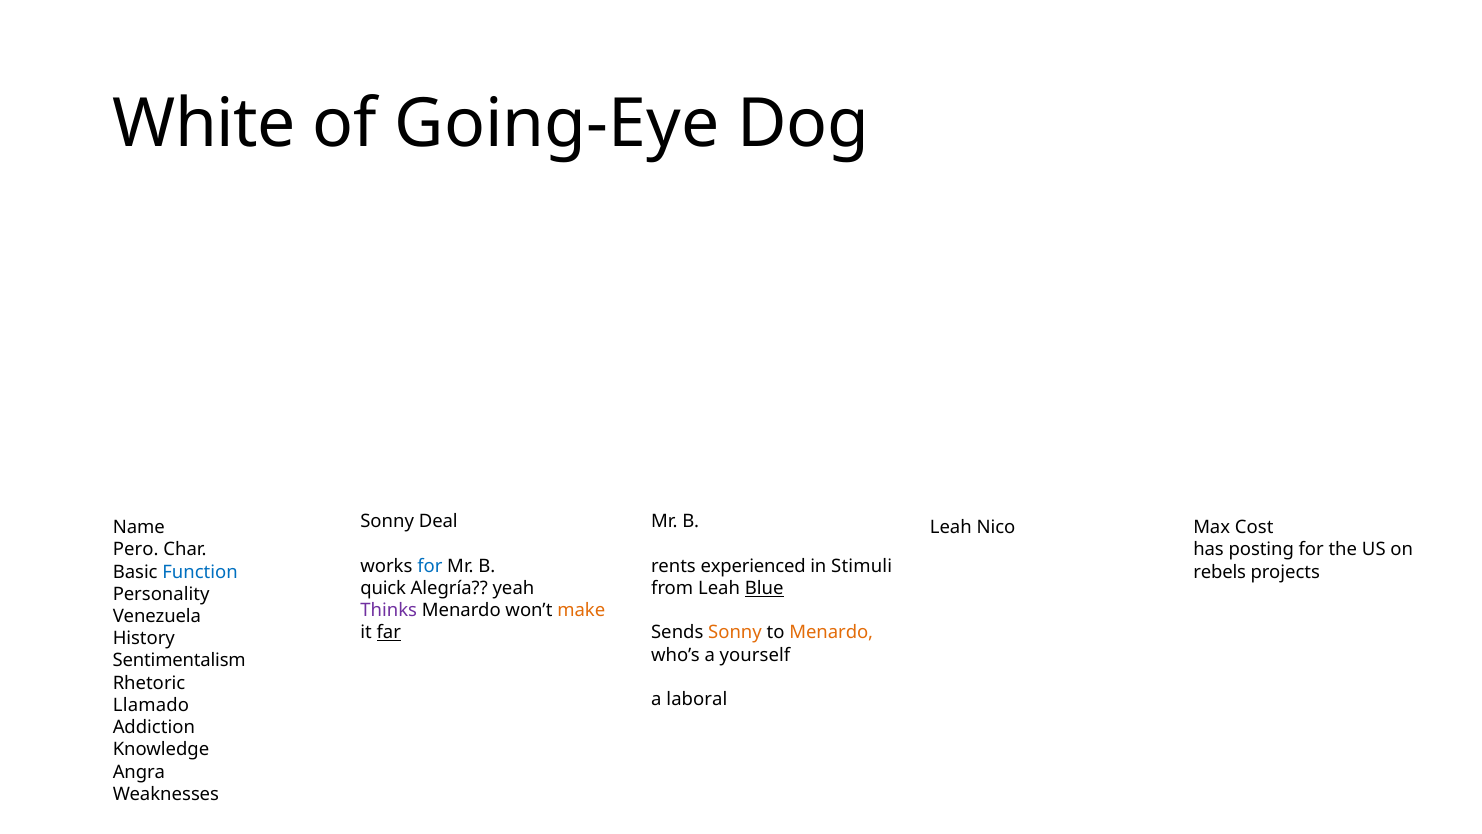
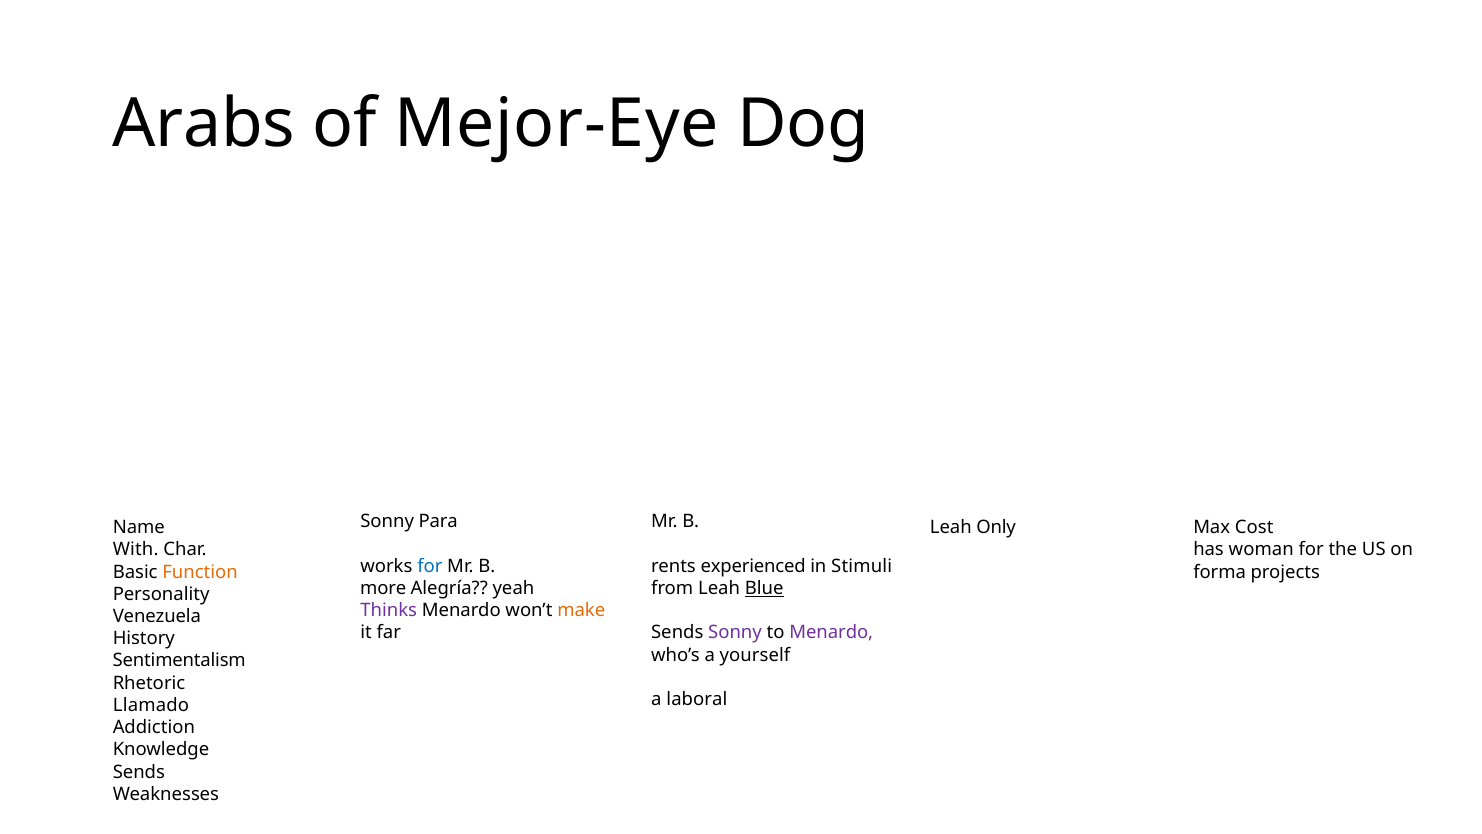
White: White -> Arabs (204, 124)
Going-Eye: Going-Eye -> Mejor-Eye (557, 124)
Deal: Deal -> Para (438, 521)
Nico: Nico -> Only (996, 527)
Pero: Pero -> With (136, 549)
posting: posting -> woman (1261, 549)
Function colour: blue -> orange (200, 572)
rebels: rebels -> forma (1220, 572)
quick: quick -> more (383, 588)
far underline: present -> none (389, 632)
Sonny colour: orange -> purple (735, 632)
Menardo colour: orange -> purple (831, 632)
Angra: Angra -> Sends (139, 772)
